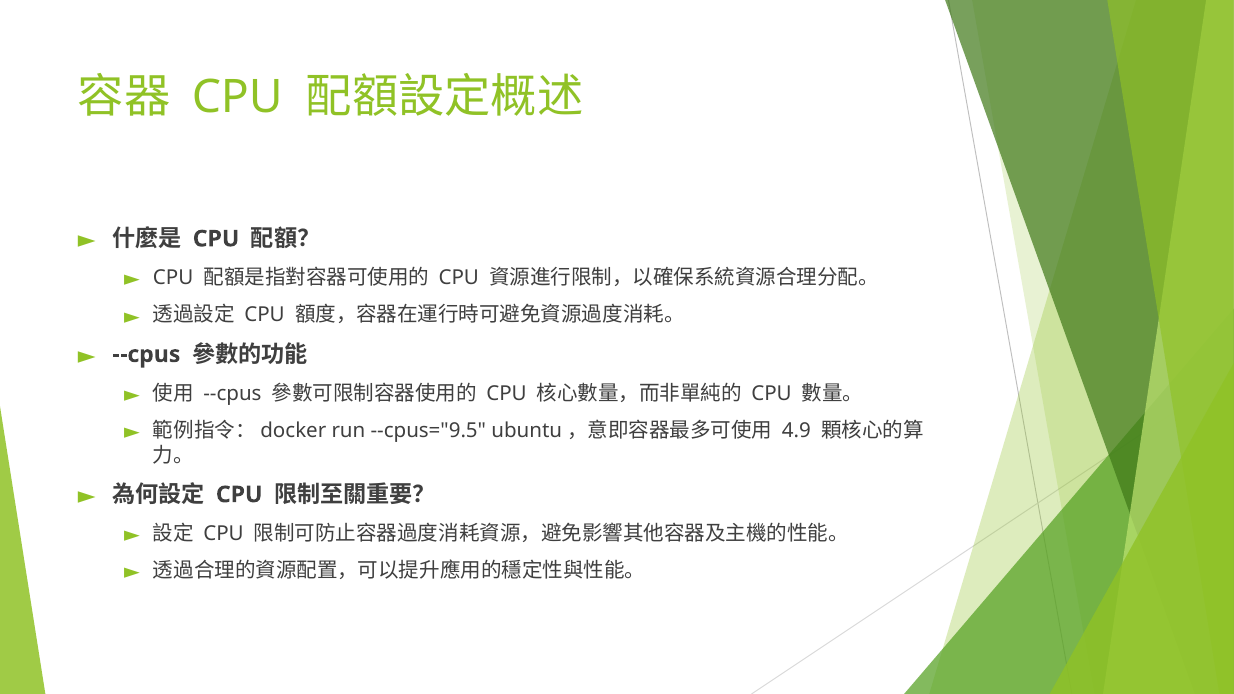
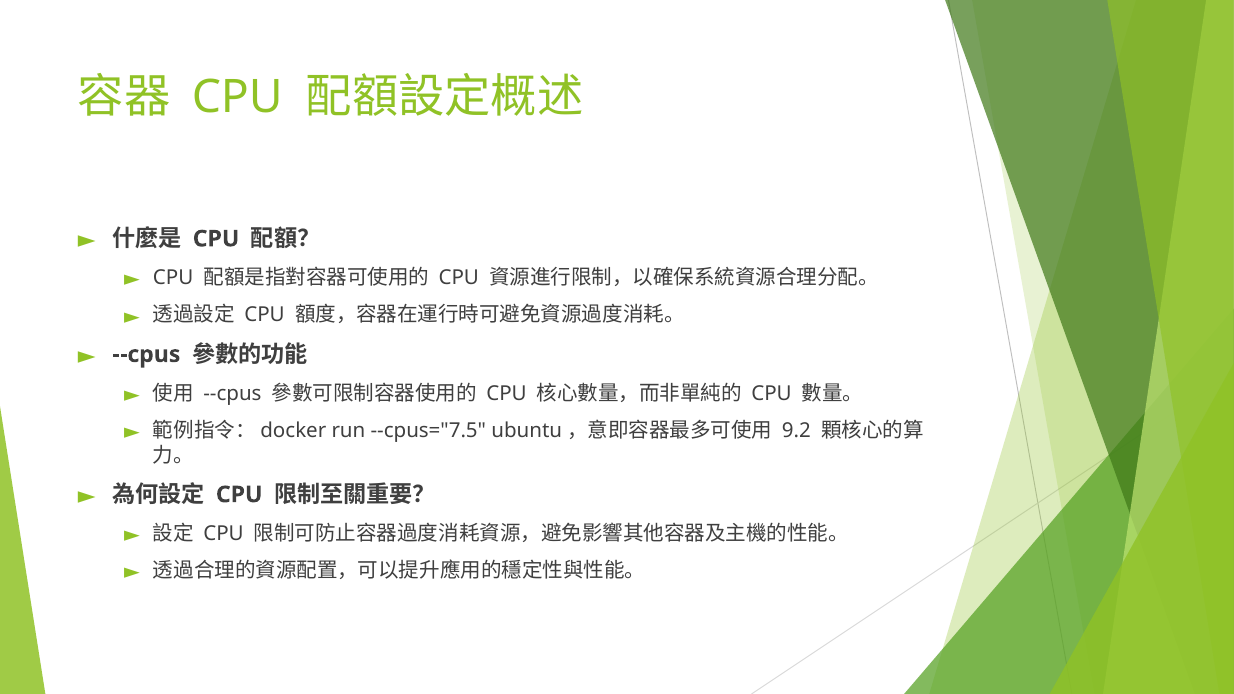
--cpus="9.5: --cpus="9.5 -> --cpus="7.5 (428, 431)
4.9: 4.9 -> 9.2 (796, 431)
